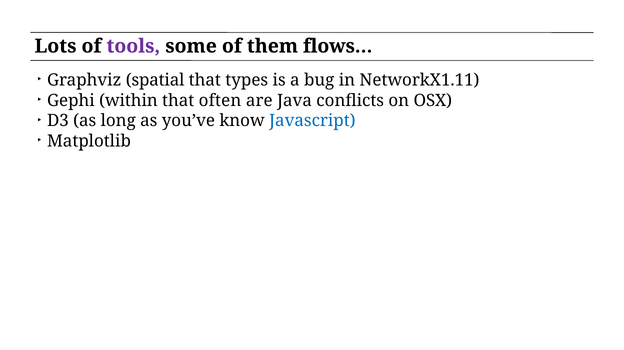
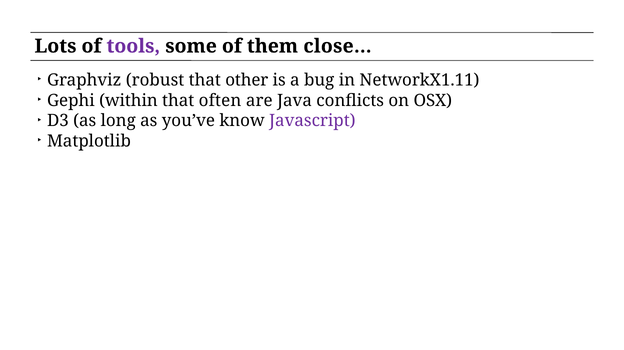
flows…: flows… -> close… (338, 46)
spatial: spatial -> robust (155, 80)
types: types -> other (247, 80)
Javascript colour: blue -> purple (312, 121)
